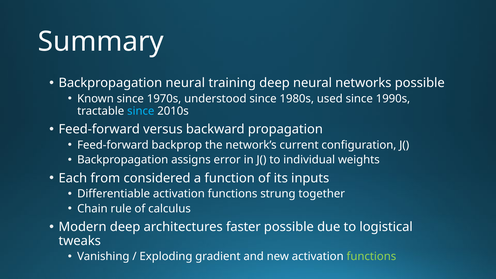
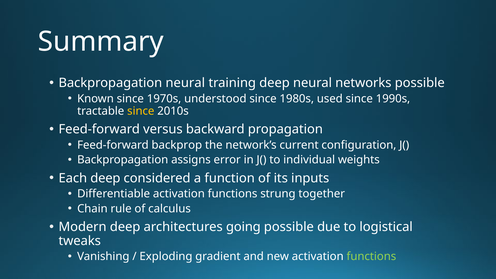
since colour: light blue -> yellow (141, 111)
Each from: from -> deep (105, 178)
faster: faster -> going (243, 227)
